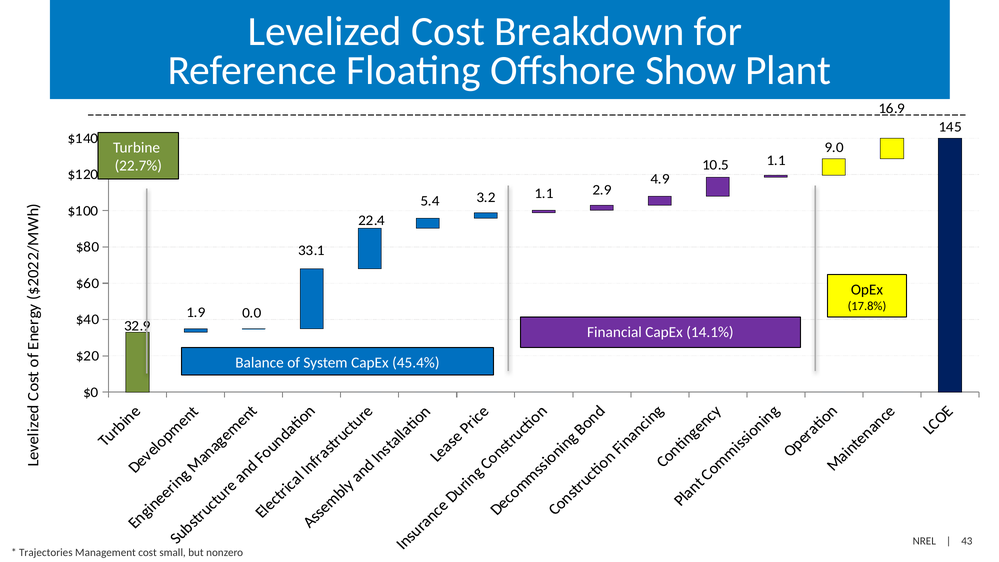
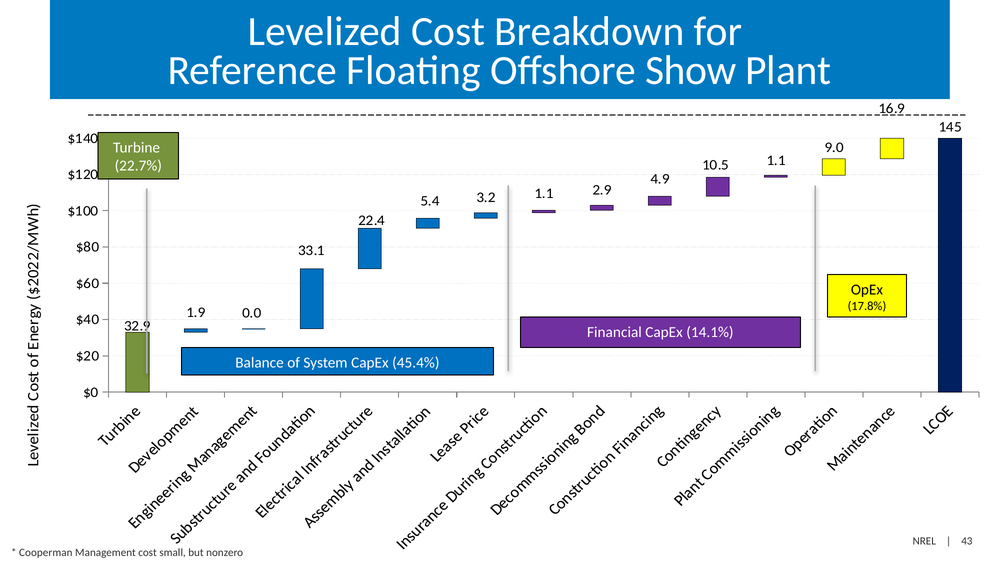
Trajectories: Trajectories -> Cooperman (46, 553)
